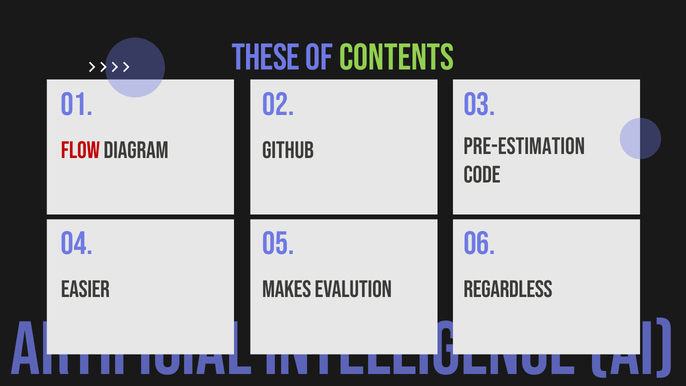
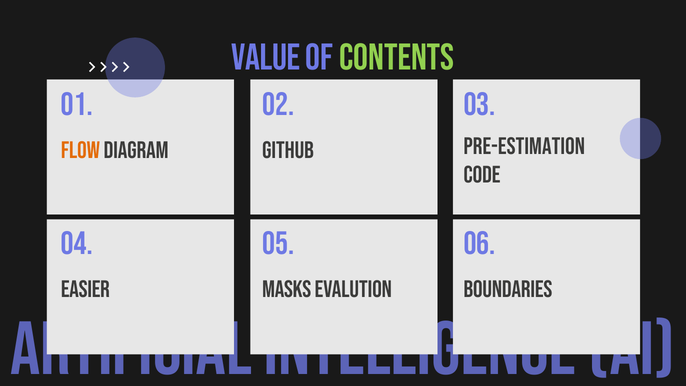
THESE: THESE -> VALUE (266, 57)
Flow colour: red -> orange (80, 150)
Makes: Makes -> Masks (287, 289)
REGARDLESS: REGARDLESS -> BOUNDARIES (508, 289)
